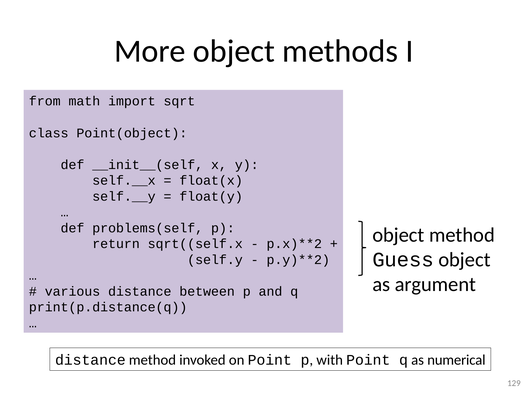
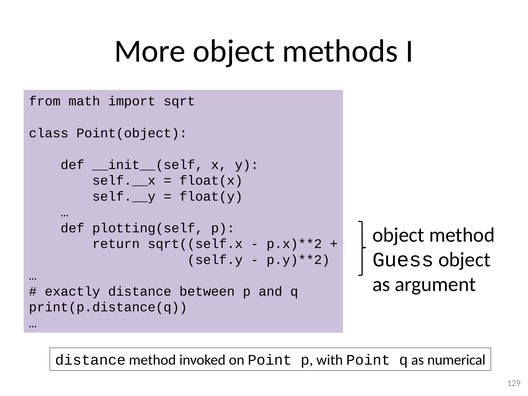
problems(self: problems(self -> plotting(self (148, 228)
various: various -> exactly (72, 291)
